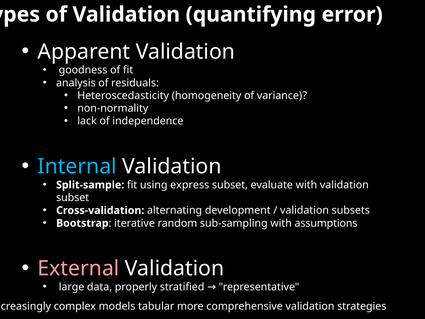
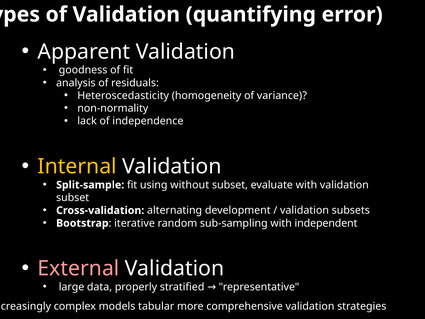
Internal colour: light blue -> yellow (77, 166)
express: express -> without (190, 185)
assumptions: assumptions -> independent (326, 223)
